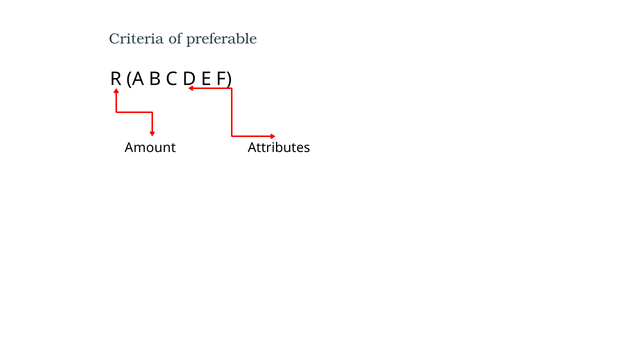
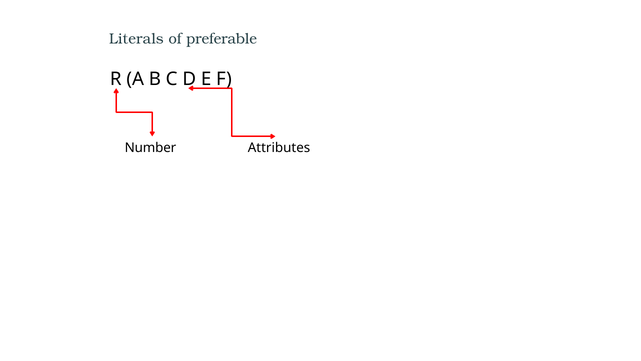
Criteria: Criteria -> Literals (136, 39)
Amount: Amount -> Number (150, 148)
